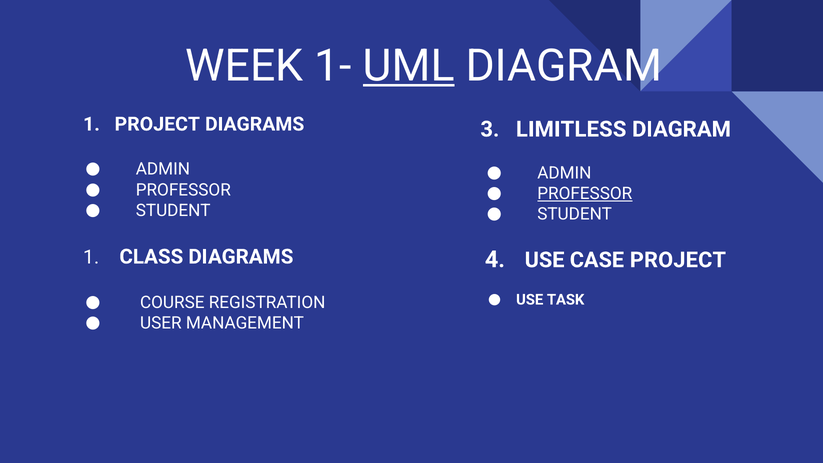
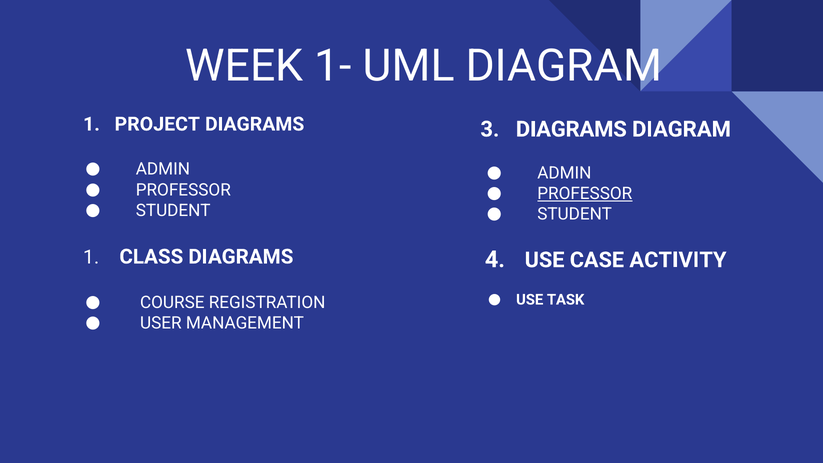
UML underline: present -> none (409, 66)
3 LIMITLESS: LIMITLESS -> DIAGRAMS (571, 129)
CASE PROJECT: PROJECT -> ACTIVITY (678, 260)
